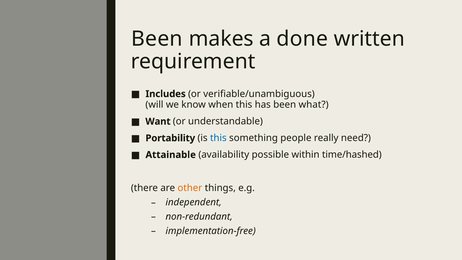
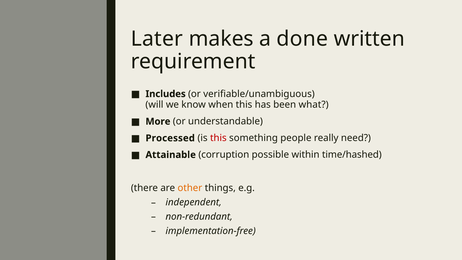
Been: Been -> Later (157, 39)
Want: Want -> More (158, 121)
Portability: Portability -> Processed (170, 138)
this colour: blue -> red (218, 138)
availability: availability -> corruption (224, 155)
